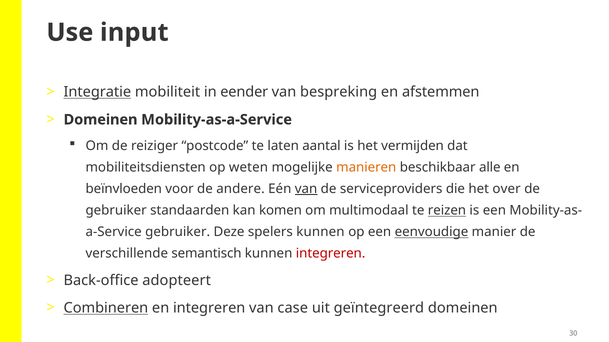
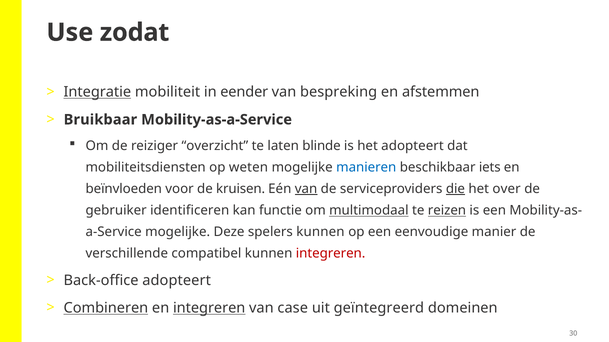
input: input -> zodat (135, 32)
Domeinen: Domeinen -> Bruikbaar (100, 120)
postcode: postcode -> overzicht (215, 146)
aantal: aantal -> blinde (322, 146)
het vermijden: vermijden -> adopteert (412, 146)
manieren colour: orange -> blue (366, 168)
alle: alle -> iets (490, 168)
andere: andere -> kruisen (241, 189)
die underline: none -> present (455, 189)
standaarden: standaarden -> identificeren (190, 211)
komen: komen -> functie (280, 211)
multimodaal underline: none -> present (369, 211)
gebruiker: gebruiker -> mogelijke (178, 232)
eenvoudige underline: present -> none (431, 232)
semantisch: semantisch -> compatibel (206, 254)
integreren underline: none -> present (209, 308)
